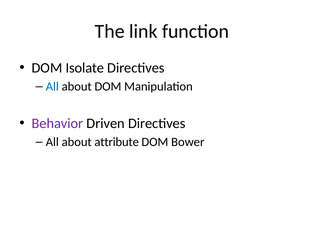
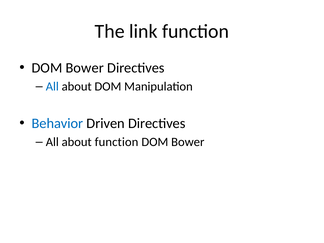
Isolate: Isolate -> Bower (85, 68)
Behavior colour: purple -> blue (57, 123)
about attribute: attribute -> function (117, 142)
